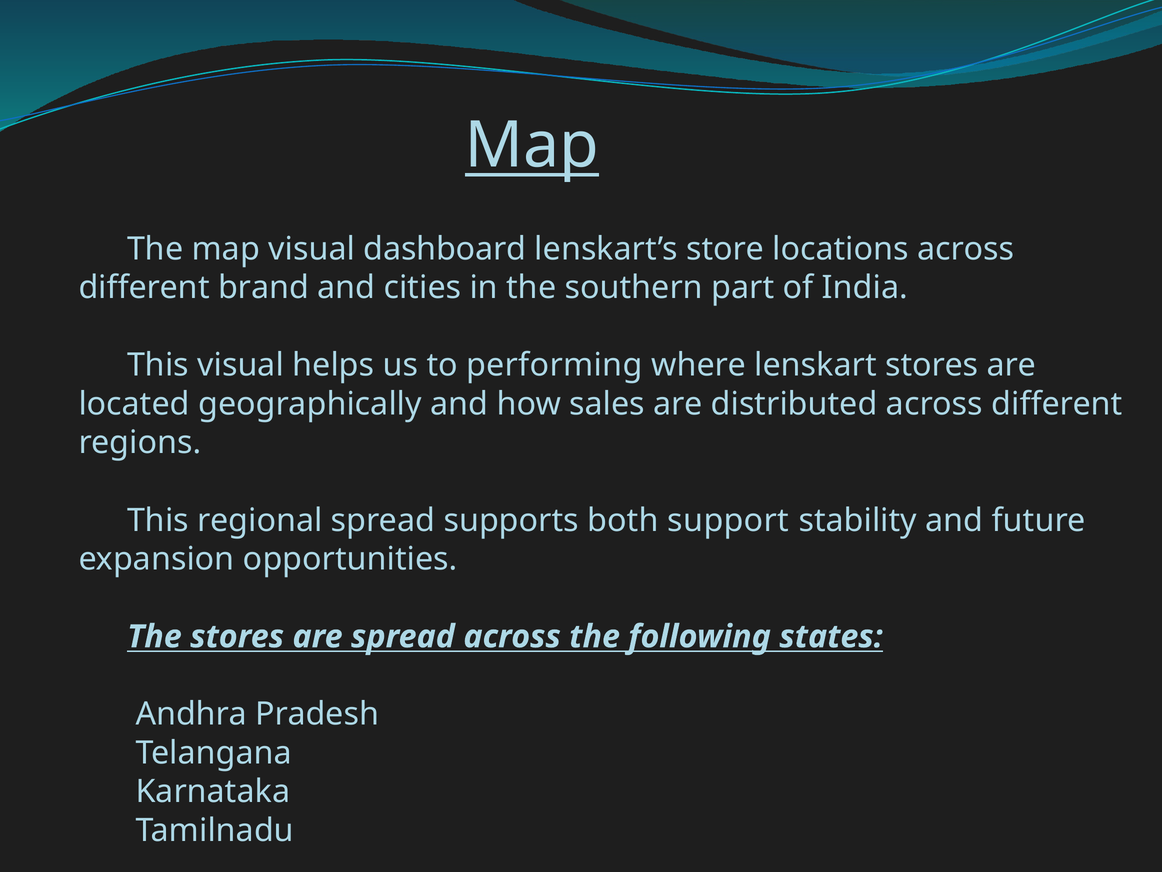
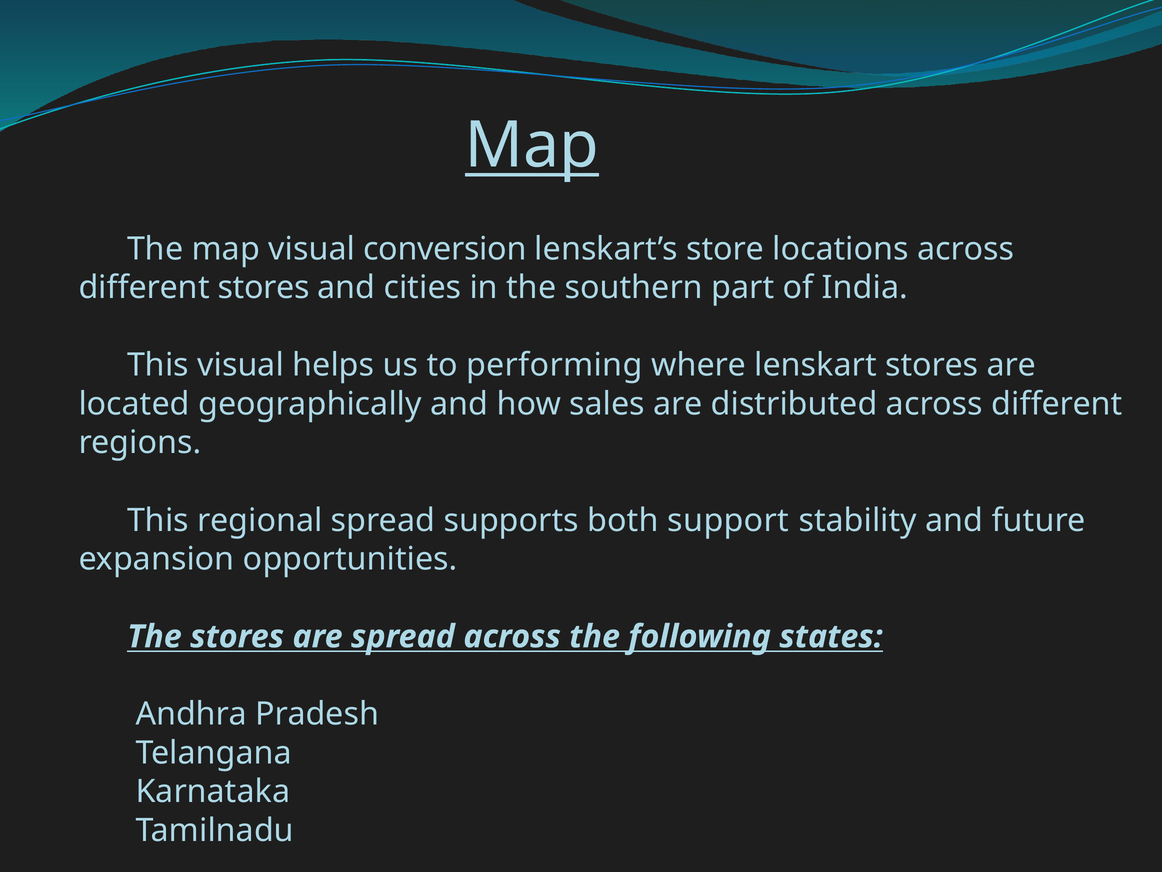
dashboard: dashboard -> conversion (445, 249)
different brand: brand -> stores (264, 288)
